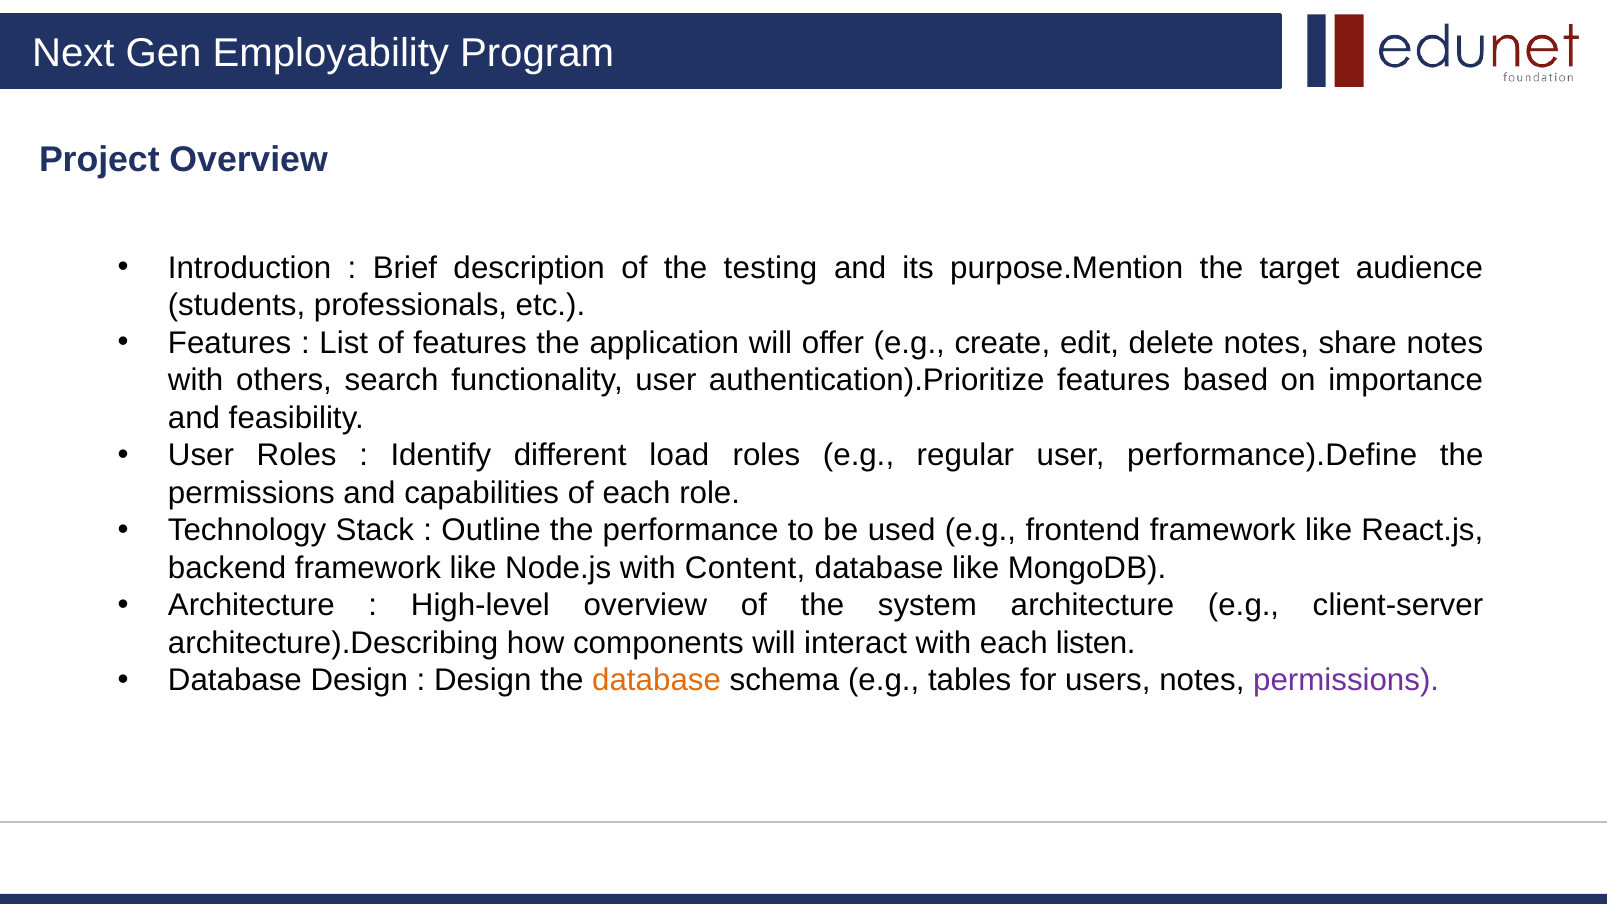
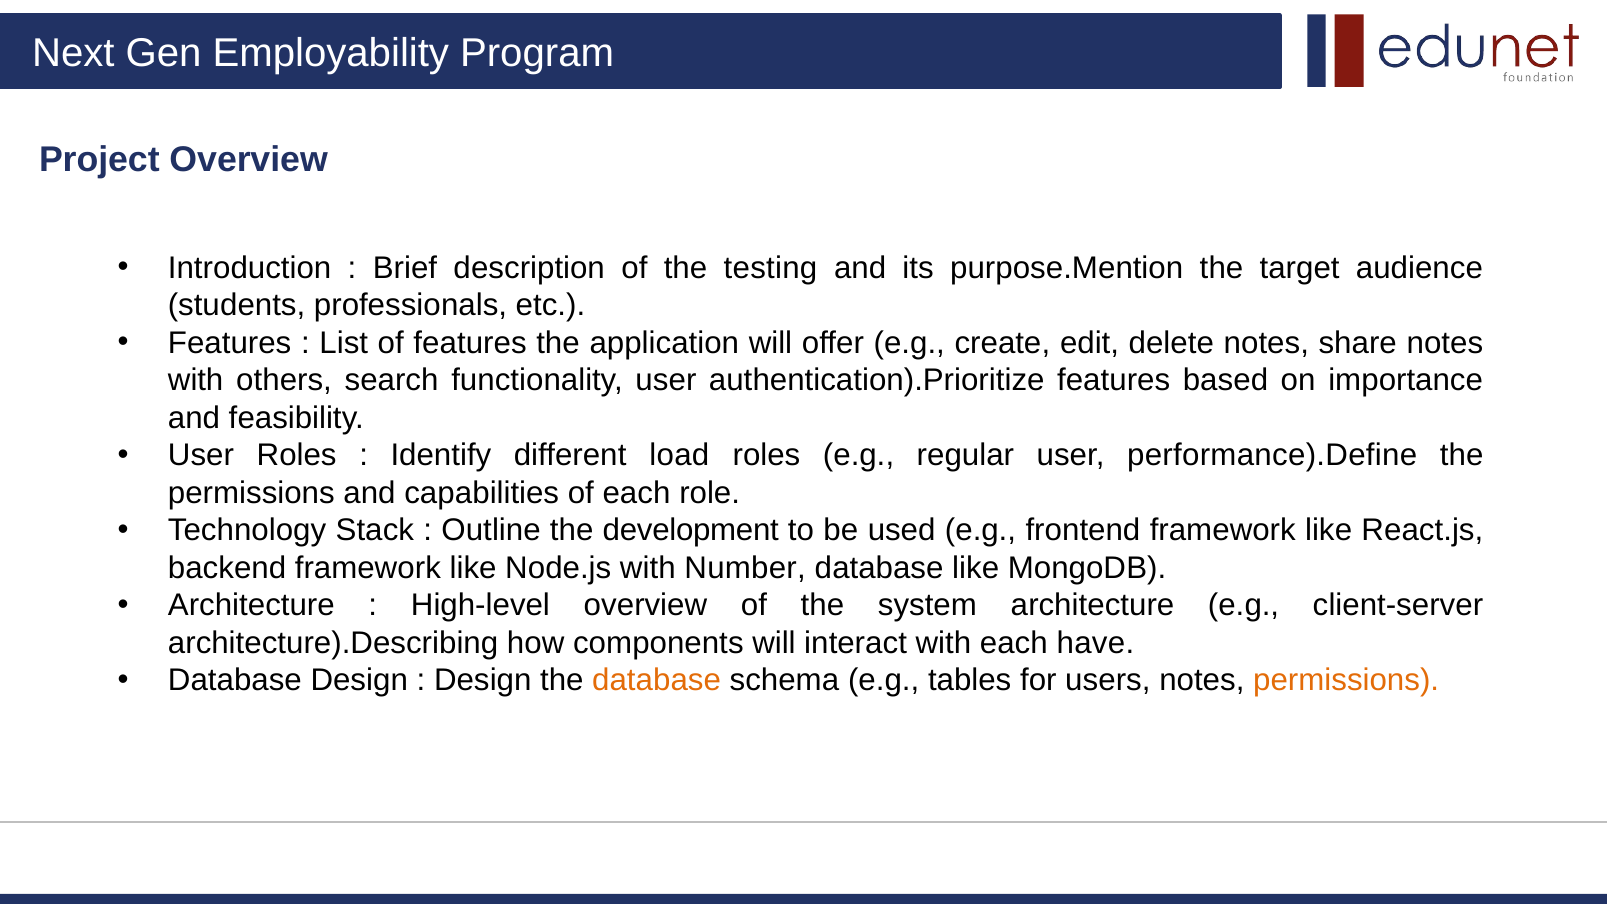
performance: performance -> development (691, 531)
Content: Content -> Number (745, 568)
listen: listen -> have (1095, 643)
permissions colour: purple -> orange (1346, 681)
